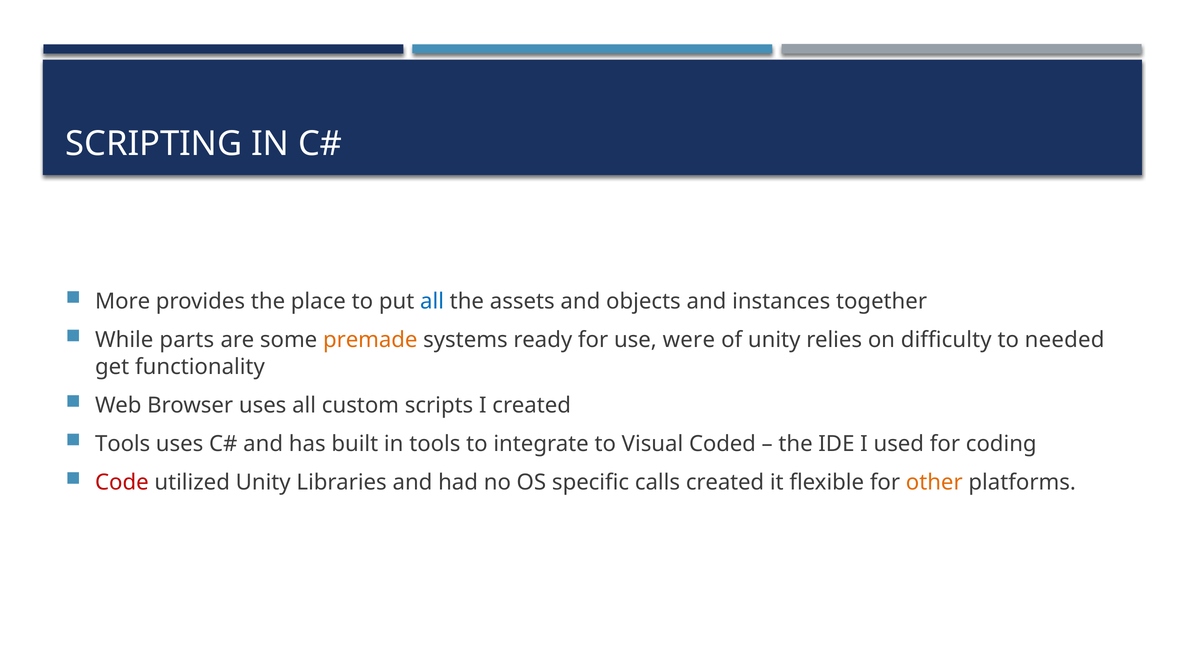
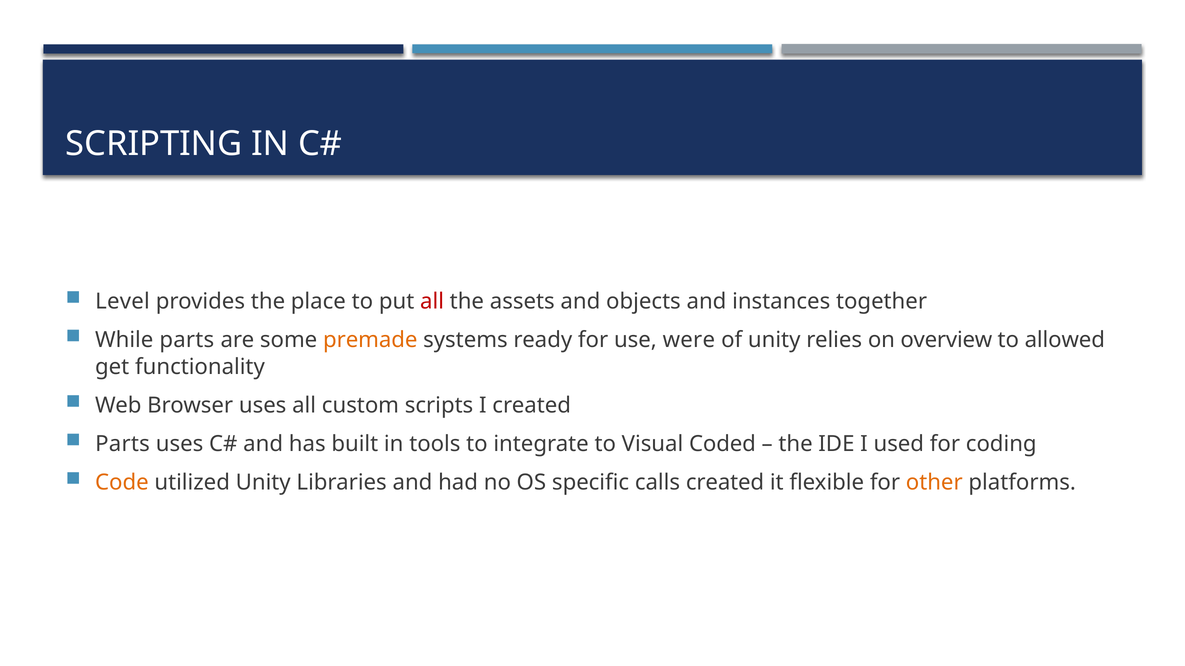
More: More -> Level (122, 302)
all colour: blue -> red (432, 302)
difficulty: difficulty -> overview (946, 340)
needed: needed -> allowed (1065, 340)
Tools: Tools -> Parts (122, 444)
Code colour: red -> orange (122, 483)
